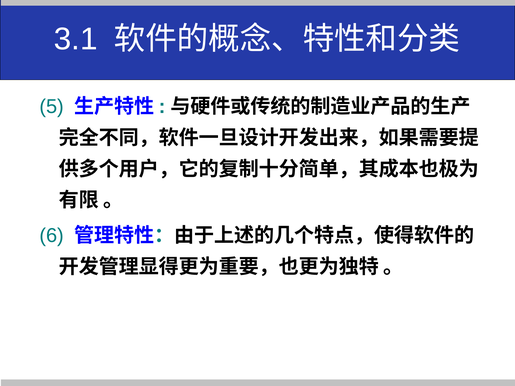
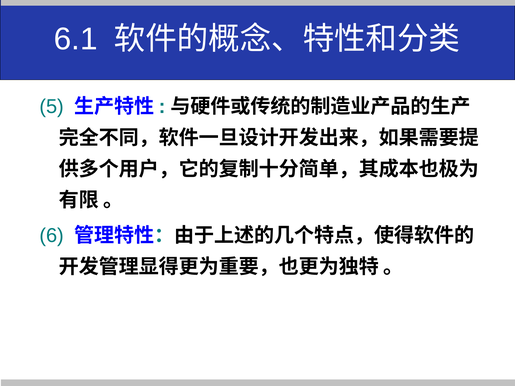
3.1: 3.1 -> 6.1 (76, 39)
